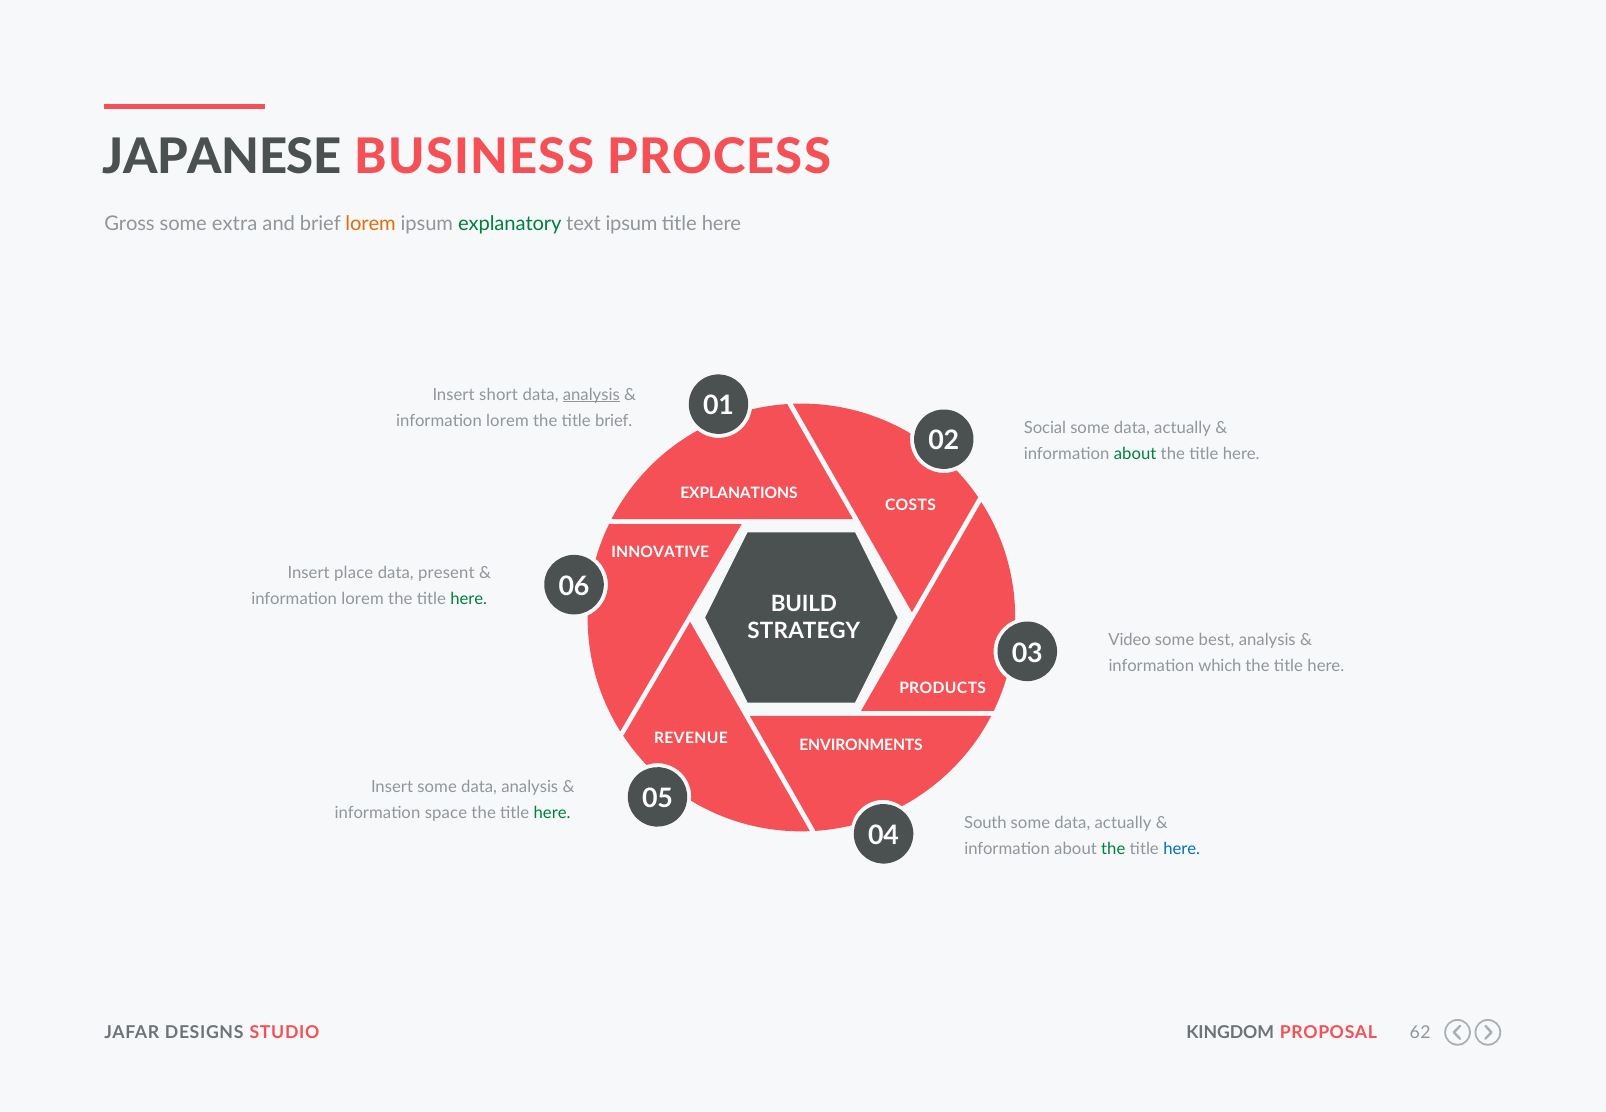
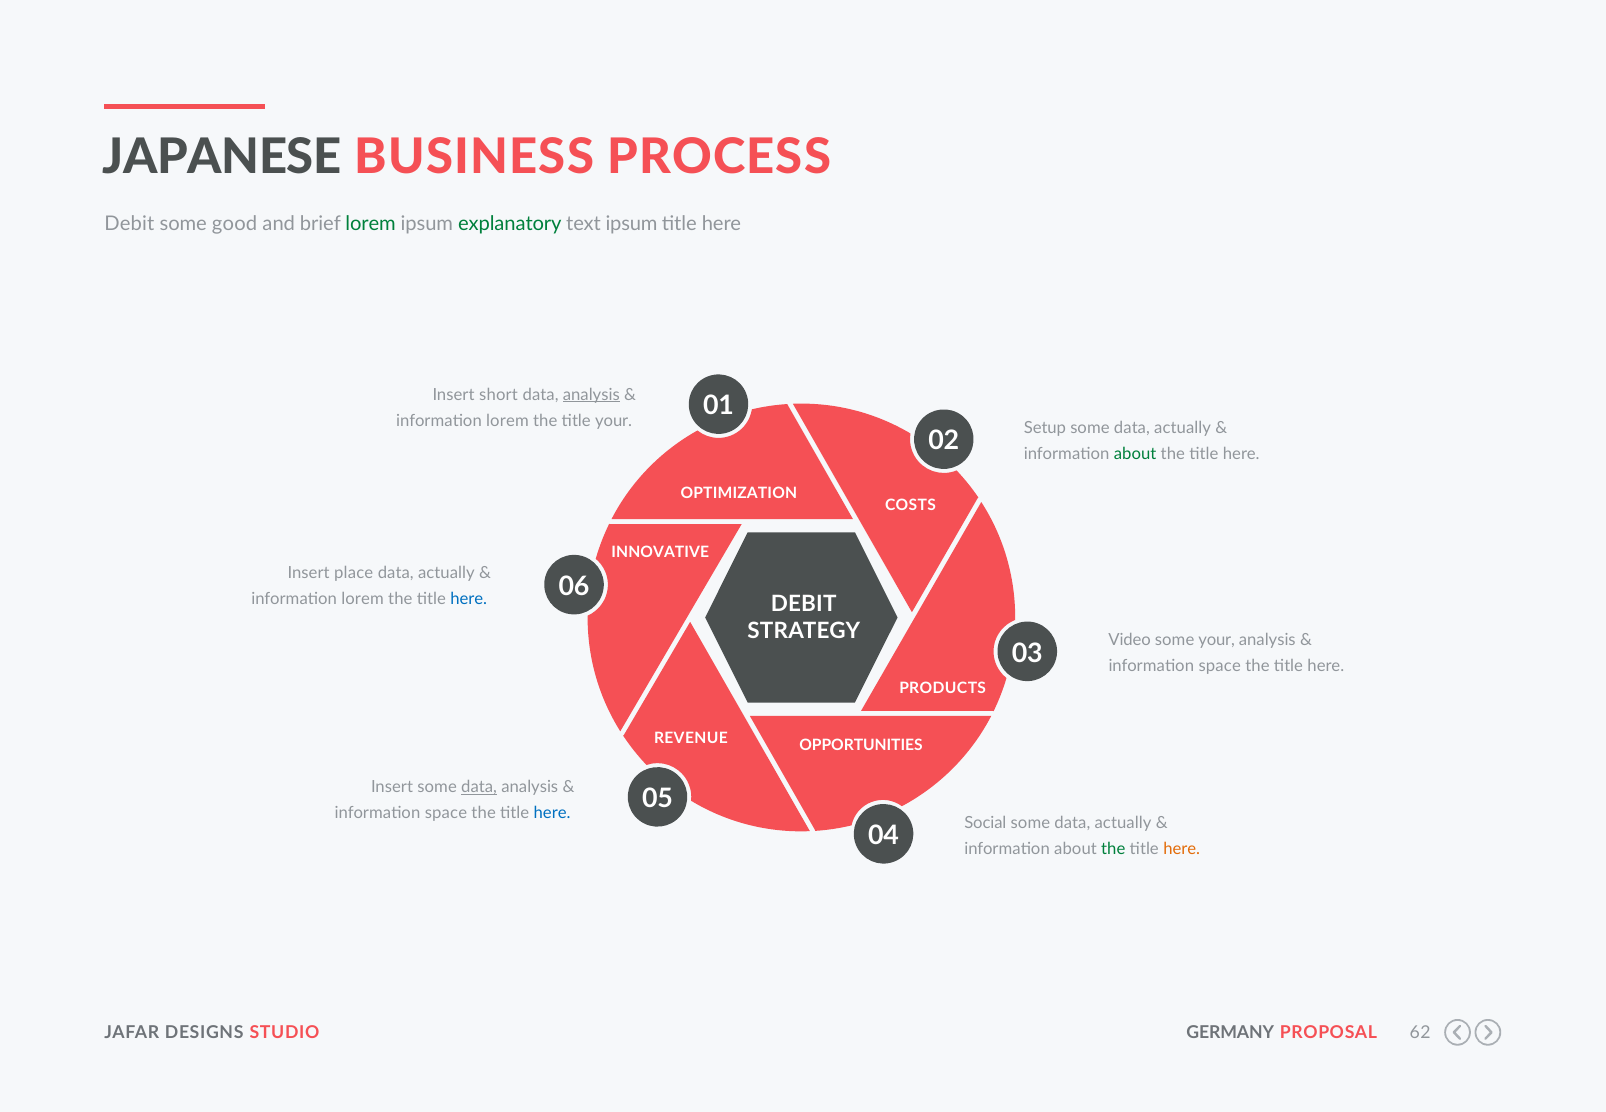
Gross: Gross -> Debit (129, 223)
extra: extra -> good (235, 223)
lorem colour: orange -> green (371, 223)
title brief: brief -> your (614, 421)
Social: Social -> Setup (1045, 428)
EXPLANATIONS: EXPLANATIONS -> OPTIMIZATION (739, 493)
present: present -> actually (446, 573)
here colour: green -> blue (469, 599)
BUILD: BUILD -> DEBIT (804, 604)
some best: best -> your (1217, 640)
which: which -> space (1220, 666)
ENVIRONMENTS: ENVIRONMENTS -> OPPORTUNITIES (861, 746)
data underline: none -> present (479, 787)
here colour: green -> blue (552, 813)
South: South -> Social (985, 823)
here colour: blue -> orange (1182, 849)
KINGDOM: KINGDOM -> GERMANY (1230, 1033)
